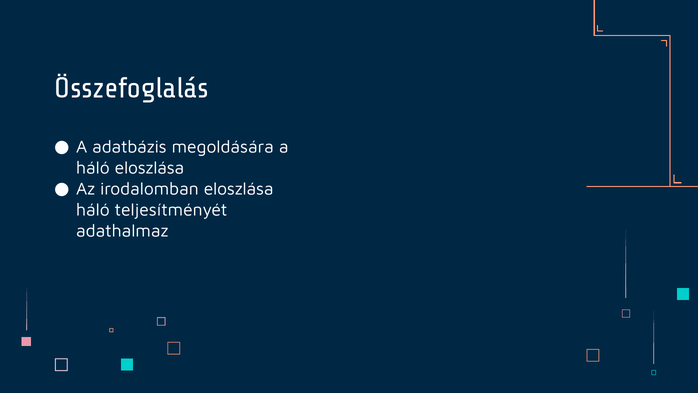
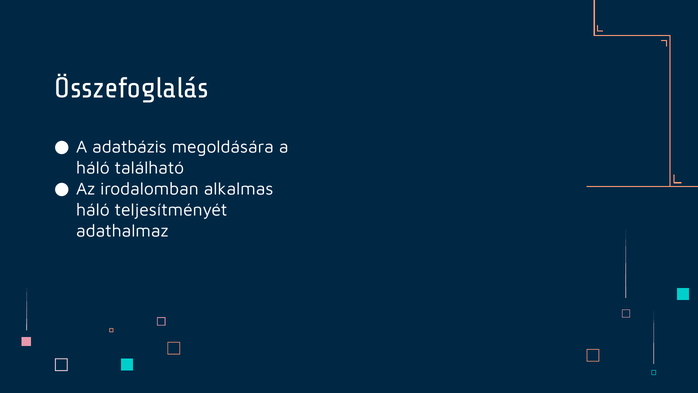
háló eloszlása: eloszlása -> található (149, 168)
irodalomban eloszlása: eloszlása -> alkalmas (239, 189)
